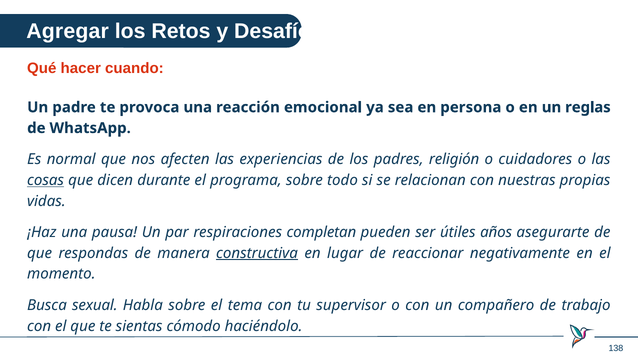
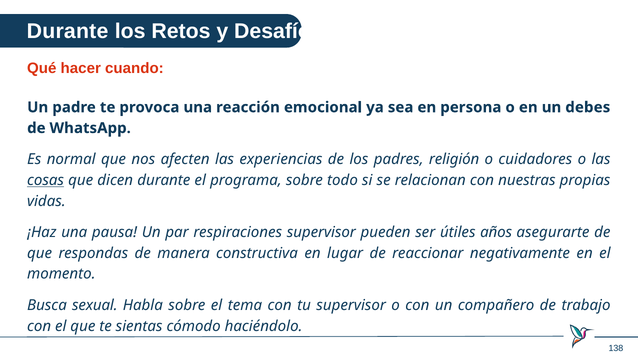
Agregar: Agregar -> Durante (68, 31)
reglas: reglas -> debes (588, 107)
respiraciones completan: completan -> supervisor (321, 232)
constructiva underline: present -> none (257, 253)
